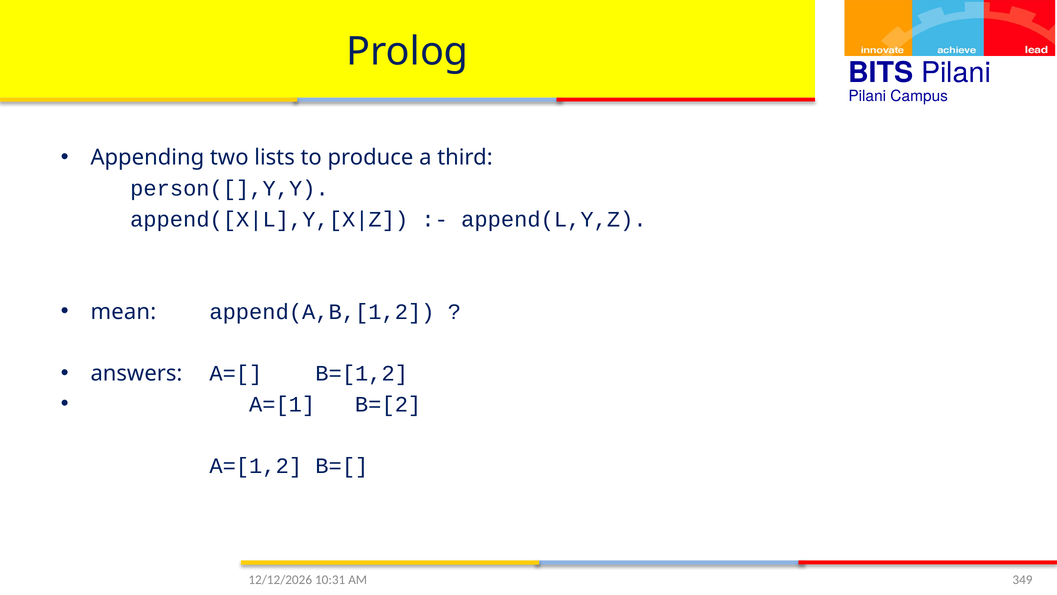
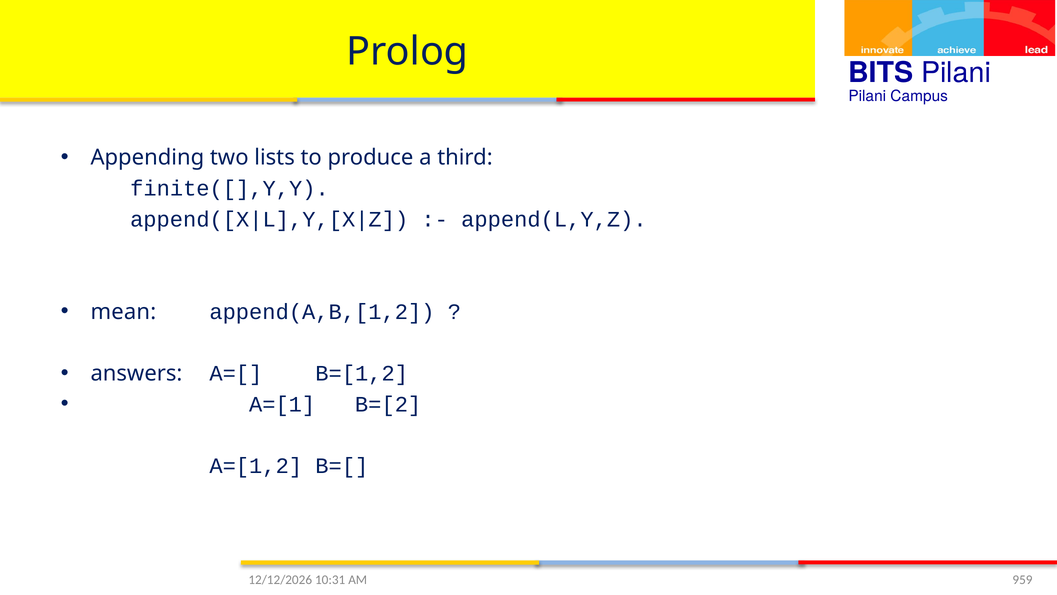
person([],Y,Y: person([],Y,Y -> finite([],Y,Y (229, 188)
349: 349 -> 959 (1022, 579)
